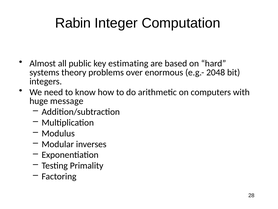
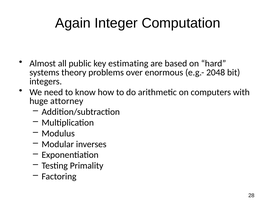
Rabin: Rabin -> Again (73, 23)
message: message -> attorney (67, 101)
